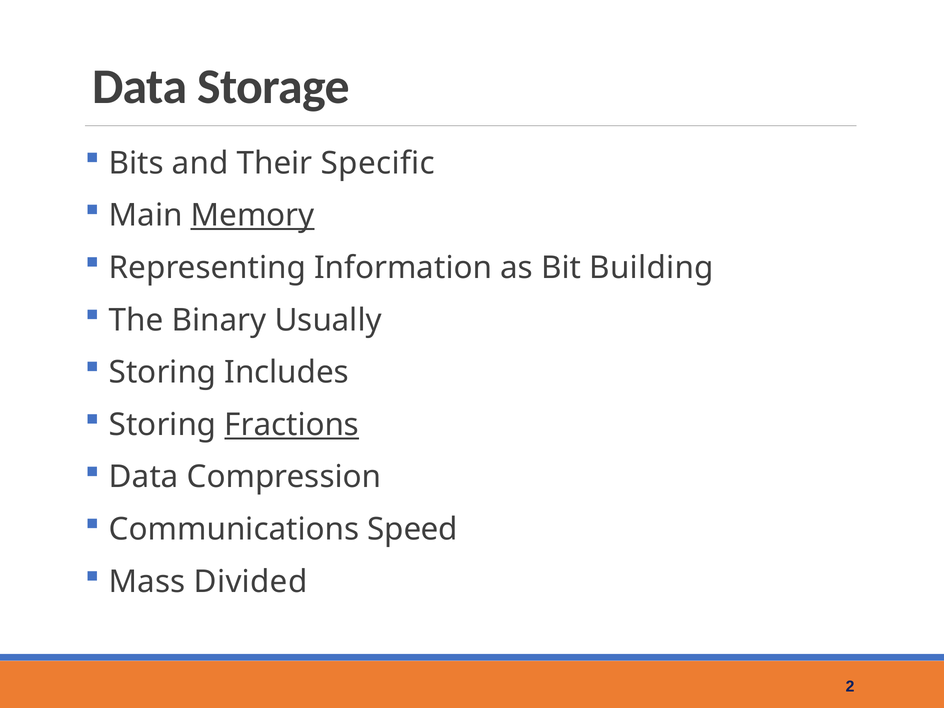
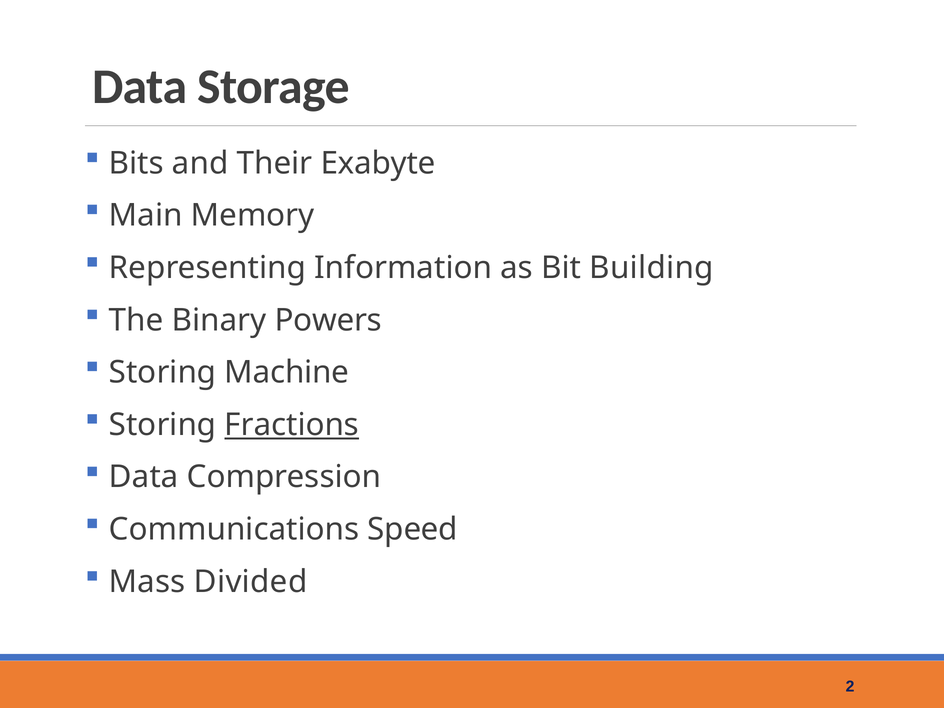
Specific: Specific -> Exabyte (378, 163)
Memory underline: present -> none (253, 215)
Usually: Usually -> Powers (328, 320)
Includes: Includes -> Machine (287, 372)
